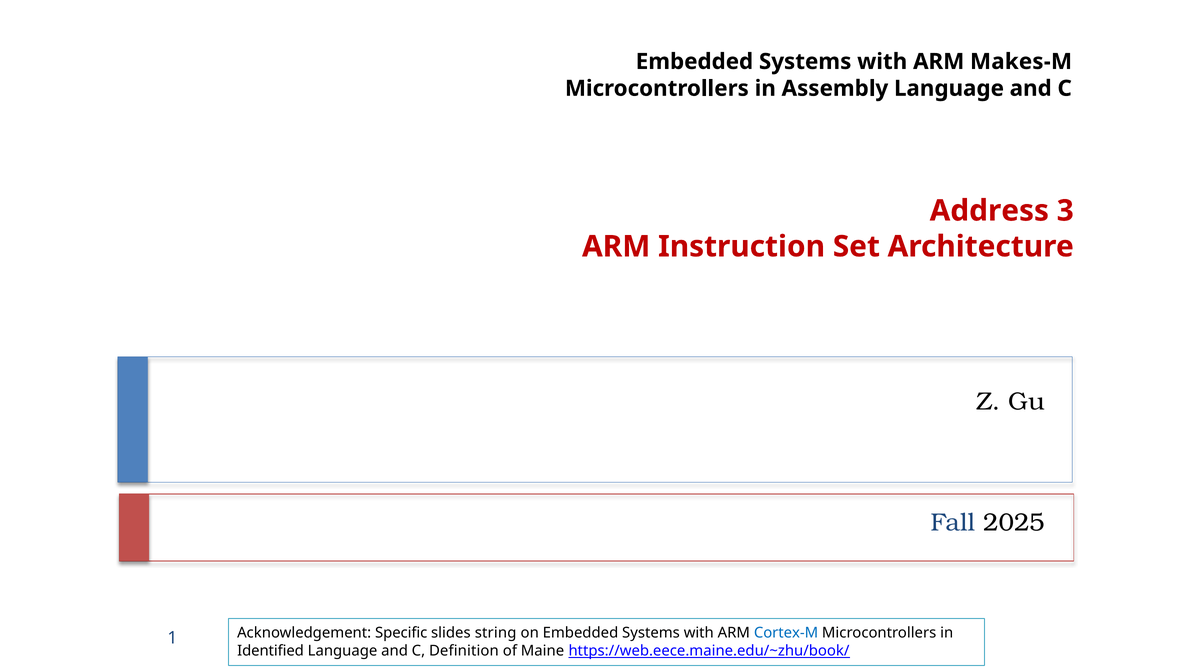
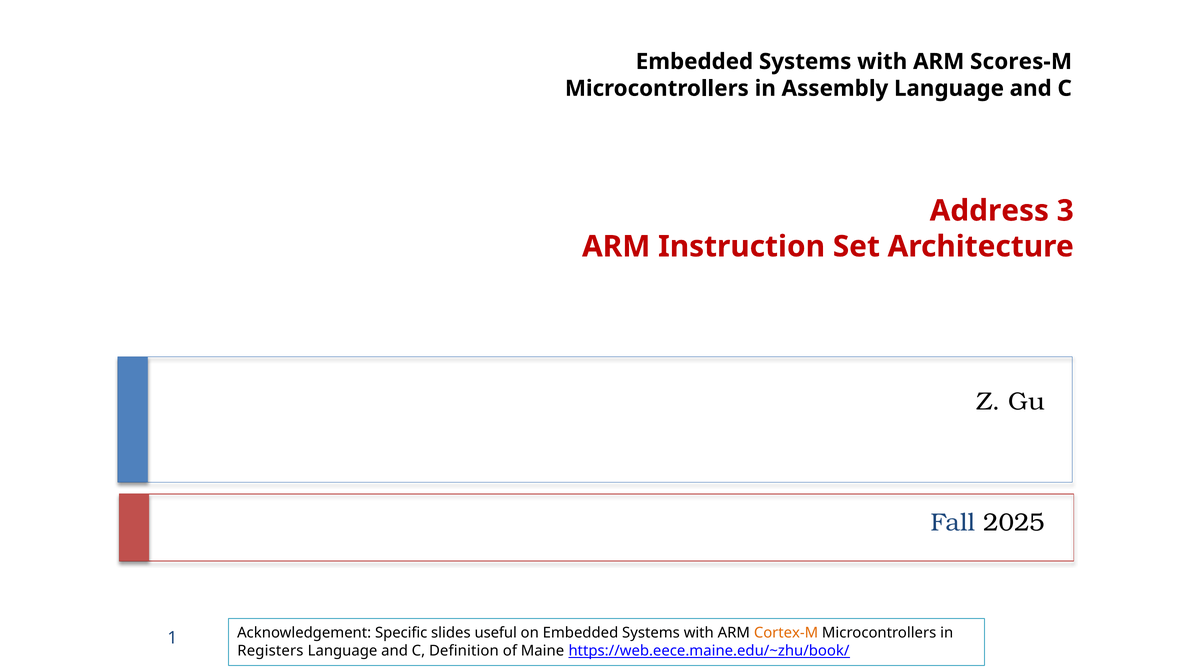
Makes-M: Makes-M -> Scores-M (1021, 62)
string: string -> useful (496, 633)
Cortex-M colour: blue -> orange (786, 633)
Identified: Identified -> Registers (270, 651)
